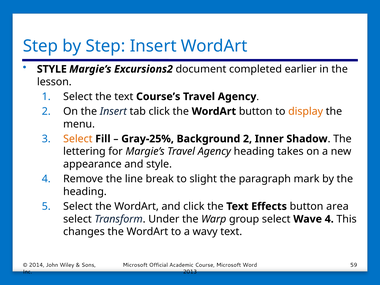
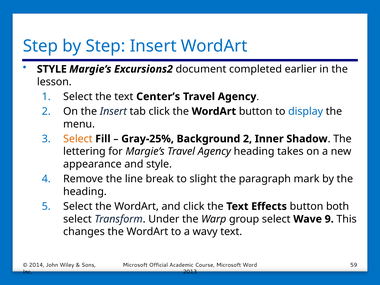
Course’s: Course’s -> Center’s (158, 97)
display colour: orange -> blue (306, 111)
area: area -> both (338, 206)
Wave 4: 4 -> 9 (329, 219)
